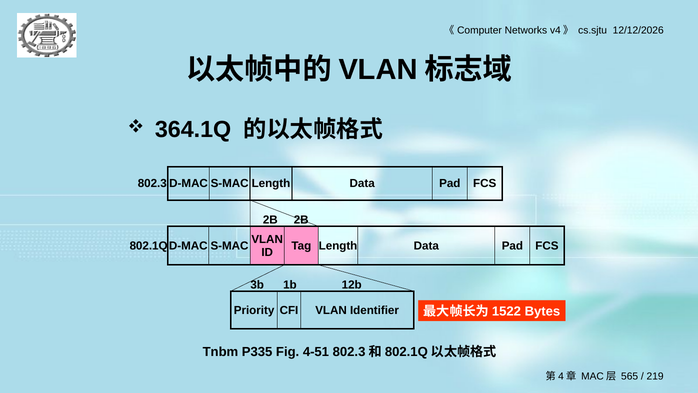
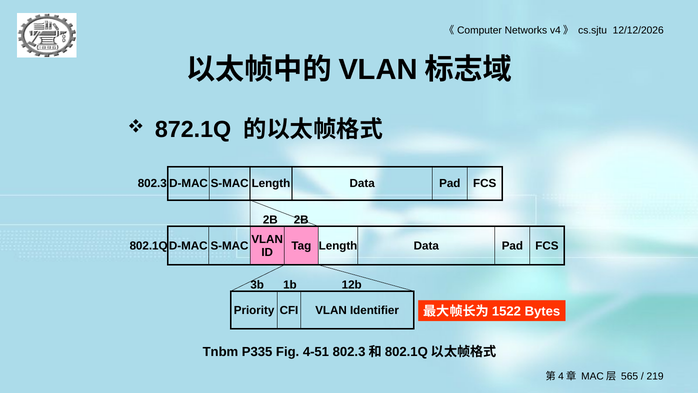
364.1Q: 364.1Q -> 872.1Q (193, 130)
